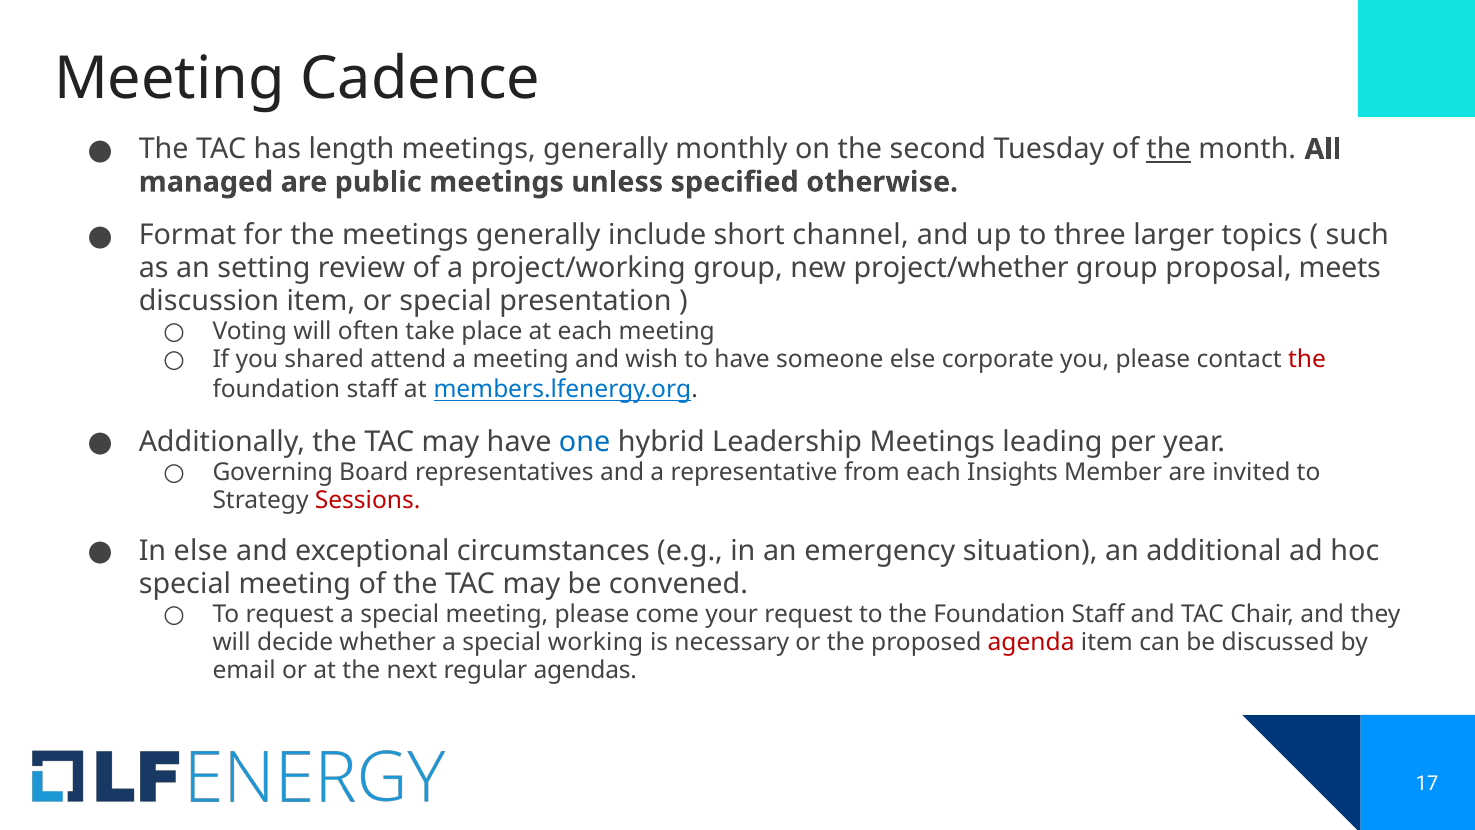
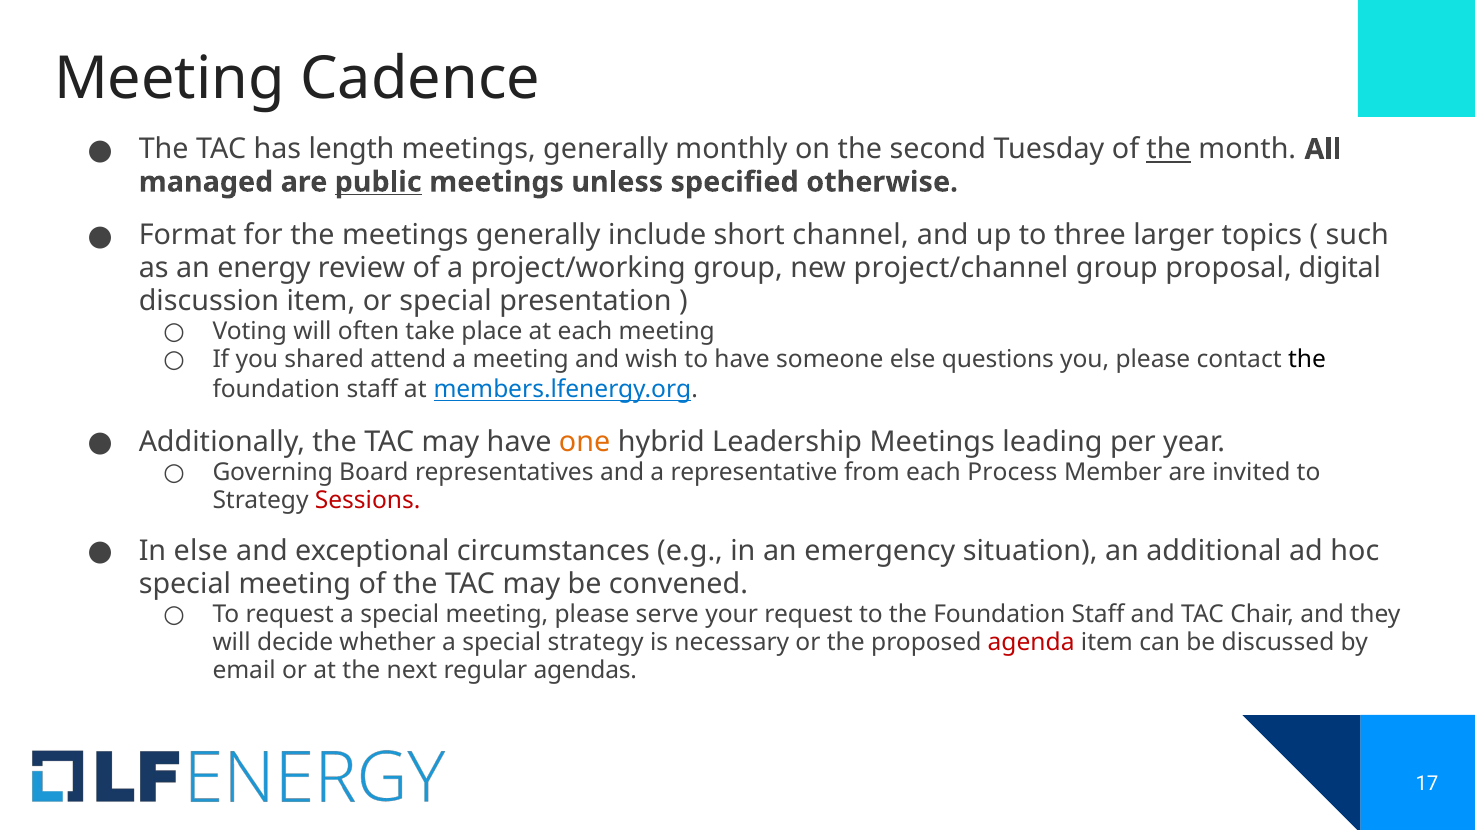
public underline: none -> present (378, 182)
setting: setting -> energy (264, 268)
project/whether: project/whether -> project/channel (961, 268)
meets: meets -> digital (1340, 268)
corporate: corporate -> questions (998, 359)
the colour: red -> black (1307, 359)
one colour: blue -> orange (585, 442)
Insights: Insights -> Process (1012, 472)
come: come -> serve (667, 614)
special working: working -> strategy (596, 642)
